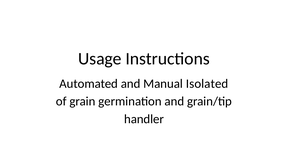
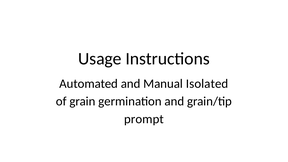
handler: handler -> prompt (144, 119)
